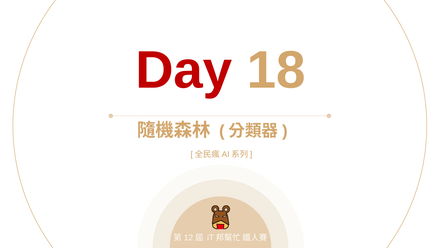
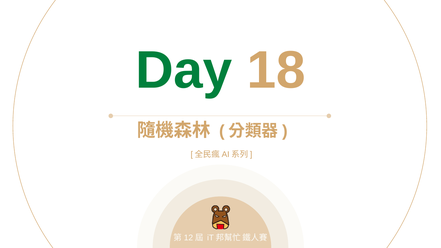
Day colour: red -> green (184, 70)
